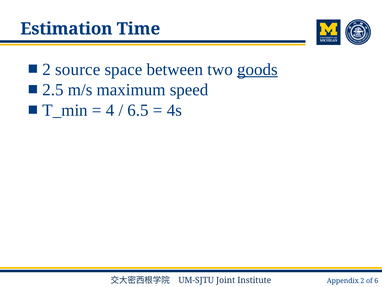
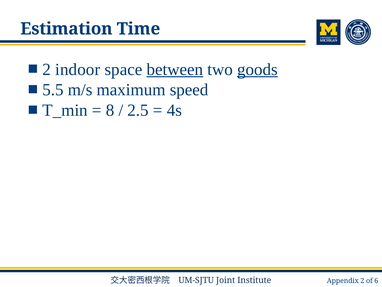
source: source -> indoor (78, 69)
between underline: none -> present (175, 69)
2.5: 2.5 -> 5.5 (53, 90)
4: 4 -> 8 (110, 110)
6.5: 6.5 -> 2.5 (138, 110)
